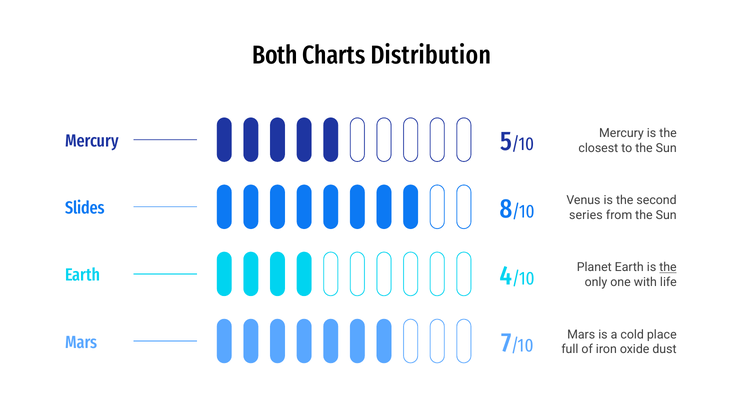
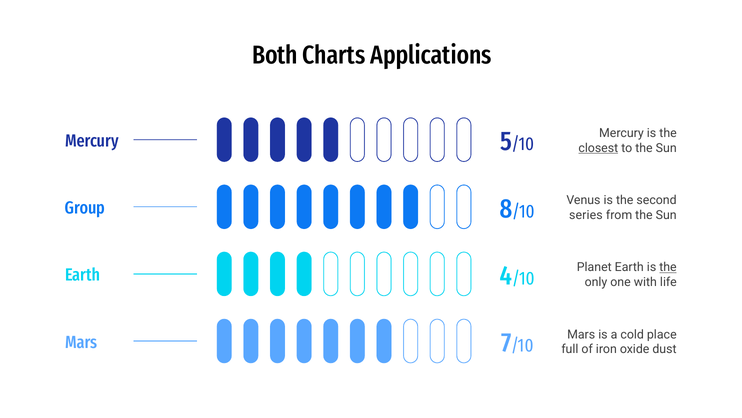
Distribution: Distribution -> Applications (431, 55)
closest underline: none -> present (598, 148)
Slides: Slides -> Group (85, 208)
